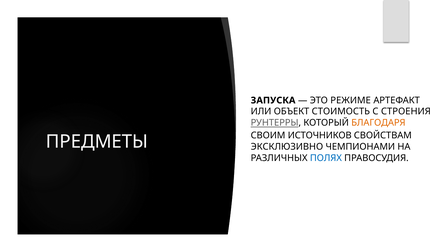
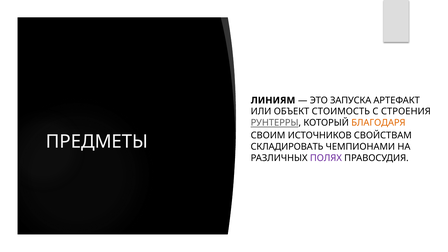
ЗАПУСКА: ЗАПУСКА -> ЛИНИЯМ (273, 100)
РЕЖИМЕ: РЕЖИМЕ -> ЗАПУСКА (351, 100)
ЭКСКЛЮЗИВНО: ЭКСКЛЮЗИВНО -> СКЛАДИРОВАТЬ (287, 147)
ПОЛЯХ colour: blue -> purple (326, 158)
